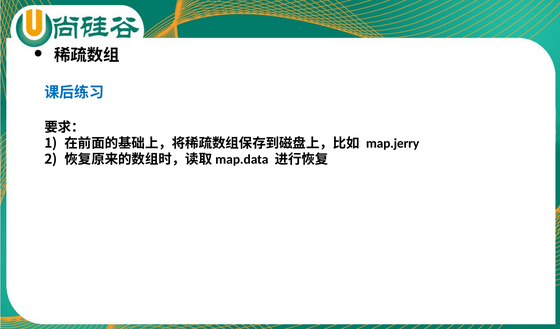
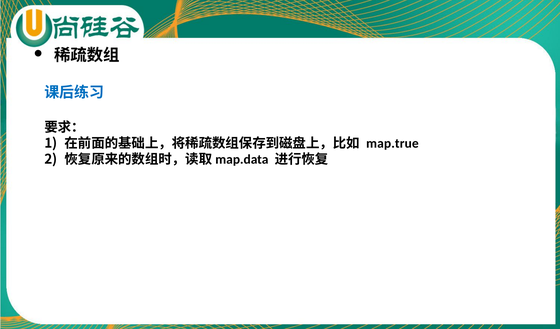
map.jerry: map.jerry -> map.true (392, 144)
